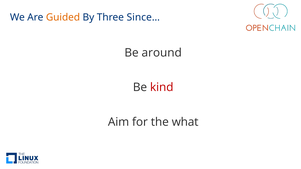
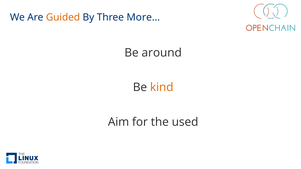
Since…: Since… -> More… (143, 17)
kind colour: red -> orange (162, 88)
what: what -> used (185, 122)
